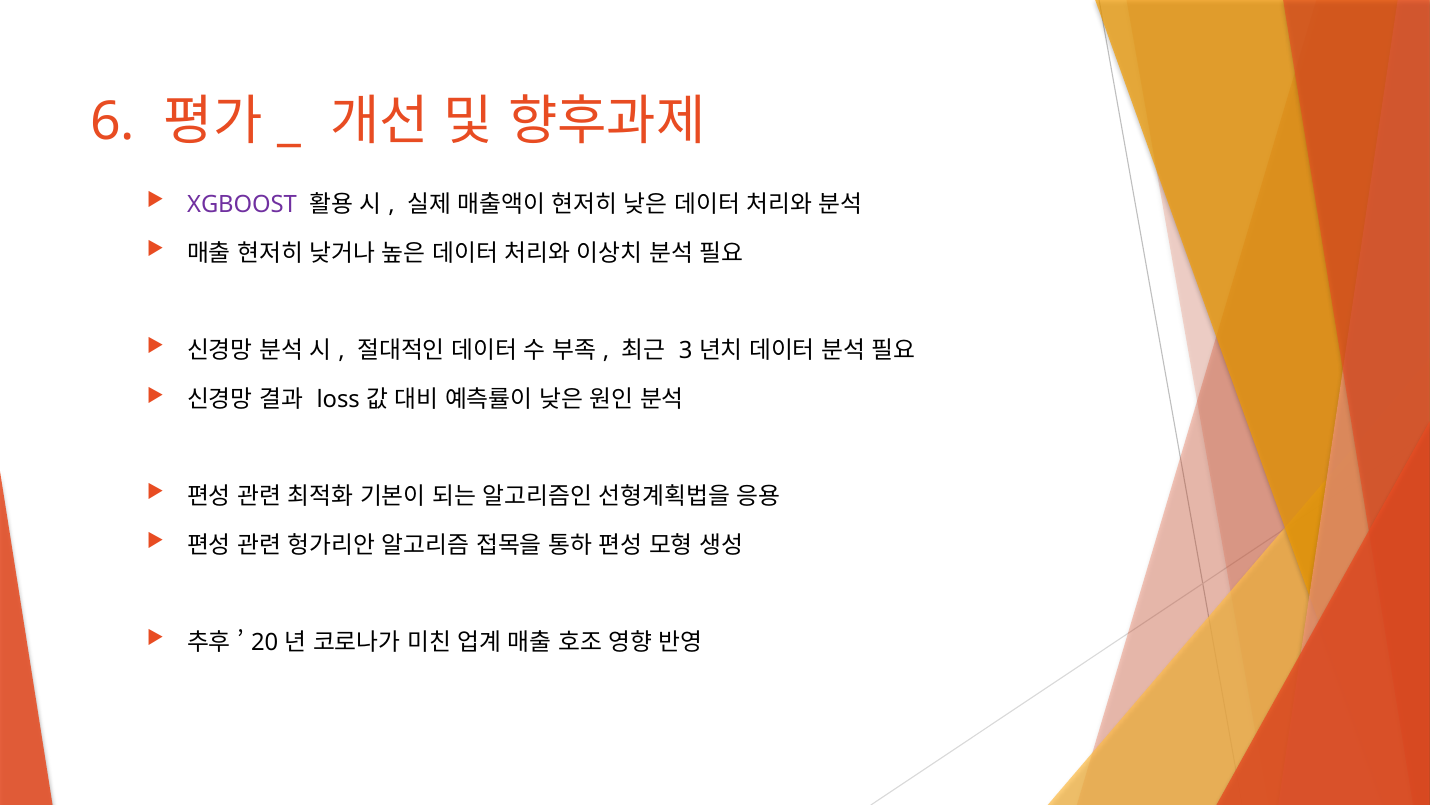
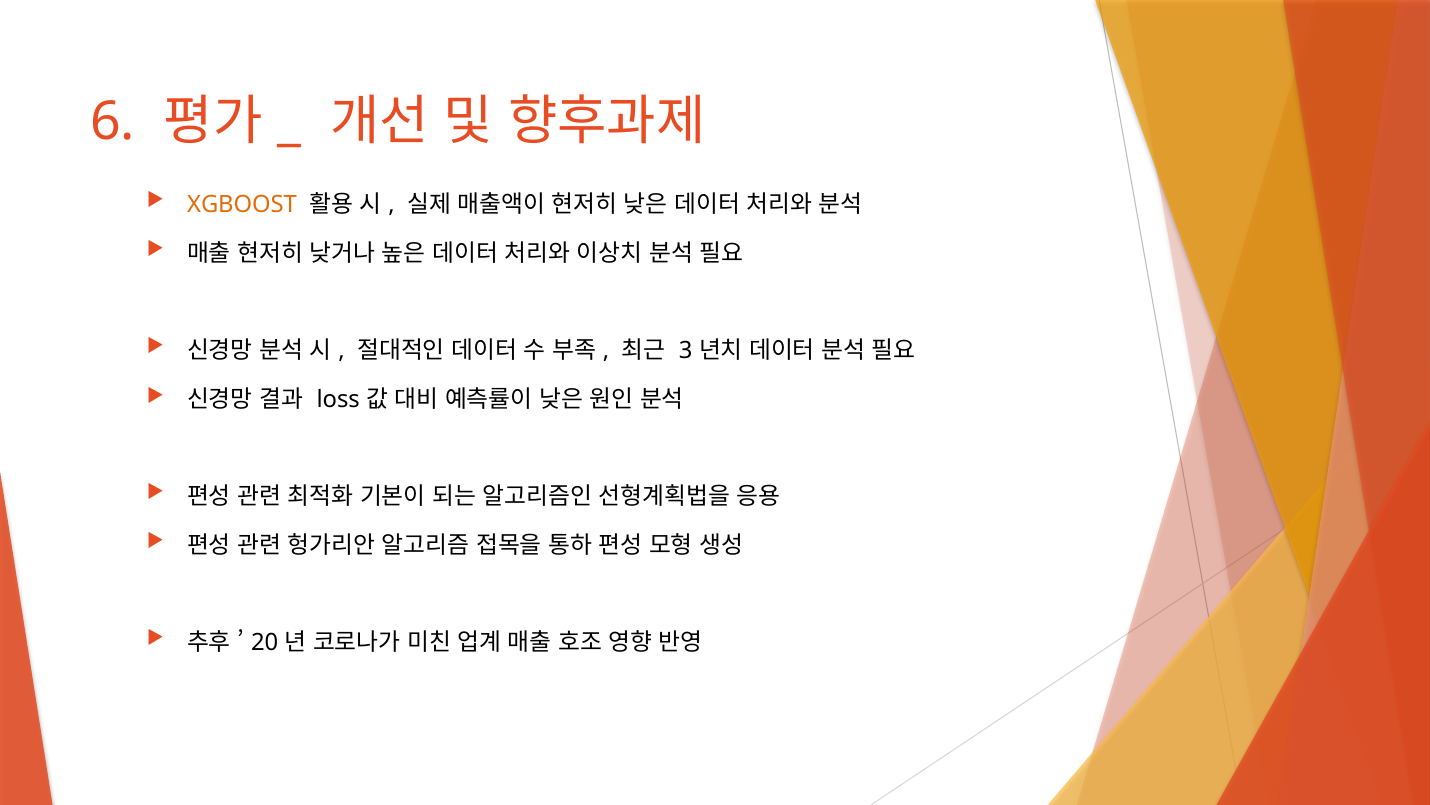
XGBOOST colour: purple -> orange (242, 204)
